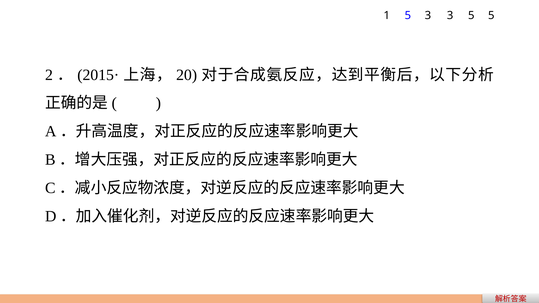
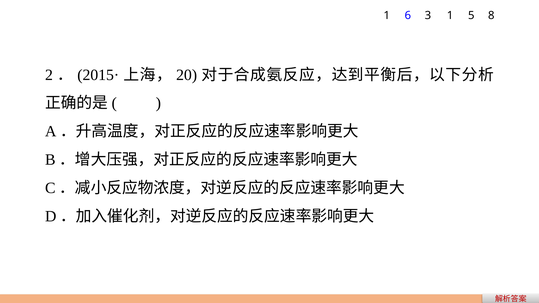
1 5: 5 -> 6 (408, 16)
3 3: 3 -> 1 (450, 16)
5 5: 5 -> 8 (491, 16)
